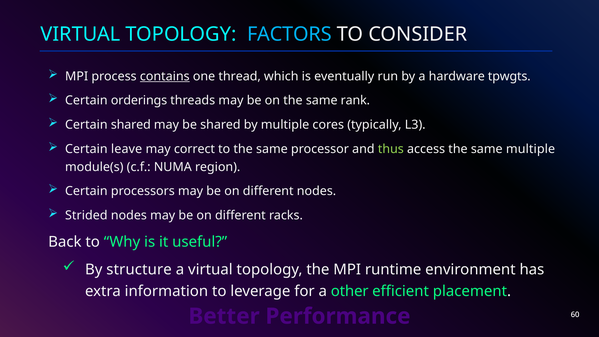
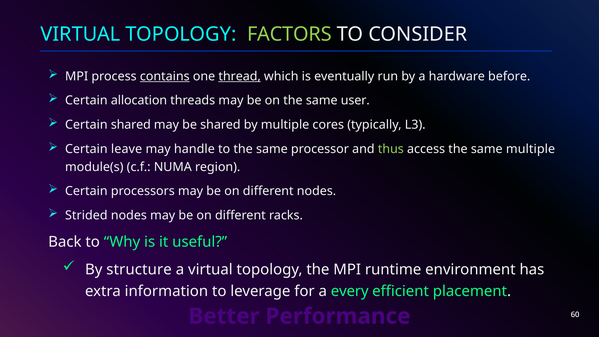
FACTORS colour: light blue -> light green (289, 34)
thread underline: none -> present (240, 76)
tpwgts: tpwgts -> before (509, 76)
orderings: orderings -> allocation (139, 100)
rank: rank -> user (355, 100)
correct: correct -> handle (194, 149)
other: other -> every (350, 291)
